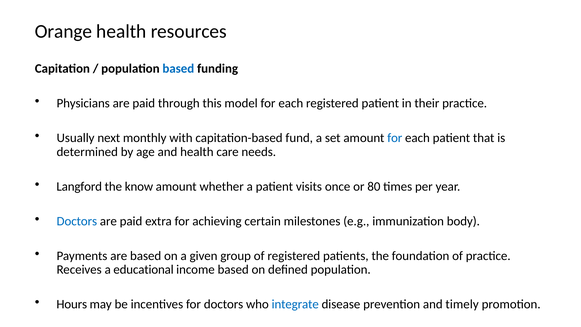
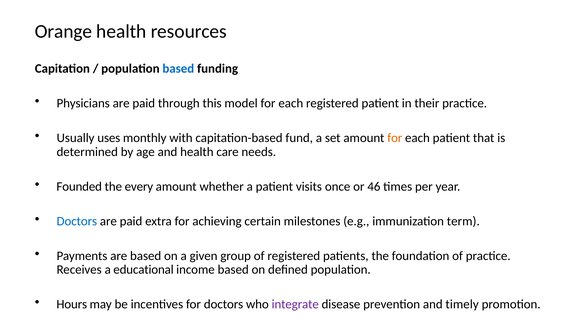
next: next -> uses (109, 138)
for colour: blue -> orange (395, 138)
Langford: Langford -> Founded (79, 186)
know: know -> every (139, 186)
80: 80 -> 46 (374, 186)
body: body -> term (463, 221)
integrate colour: blue -> purple (295, 304)
